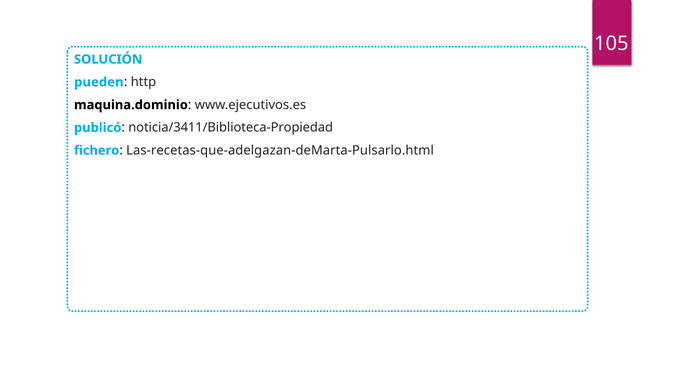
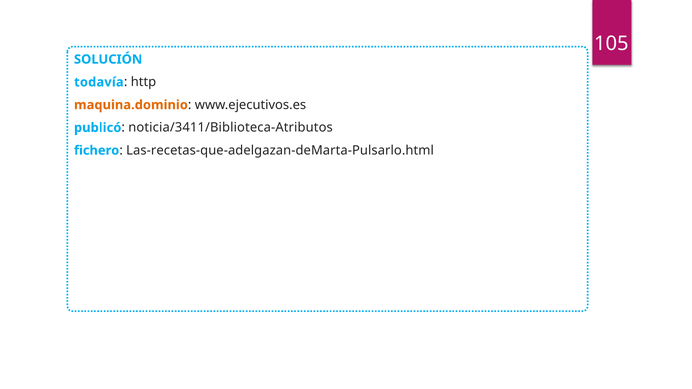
pueden: pueden -> todavía (99, 82)
maquina.dominio colour: black -> orange (131, 105)
noticia/3411/Biblioteca-Propiedad: noticia/3411/Biblioteca-Propiedad -> noticia/3411/Biblioteca-Atributos (231, 128)
